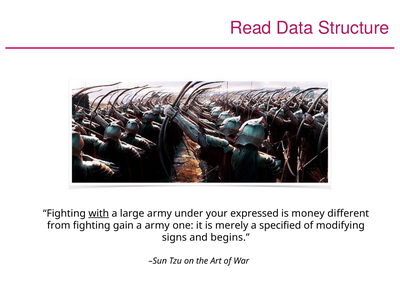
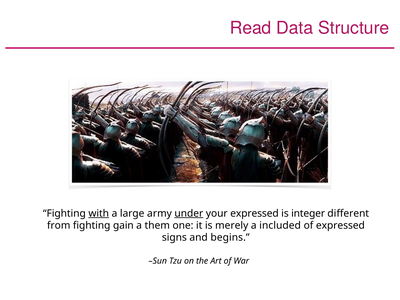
under underline: none -> present (189, 213)
money: money -> integer (308, 213)
a army: army -> them (157, 225)
specified: specified -> included (280, 225)
of modifying: modifying -> expressed (340, 225)
